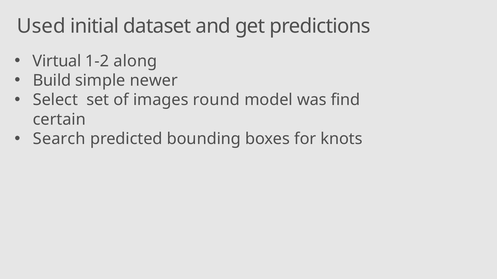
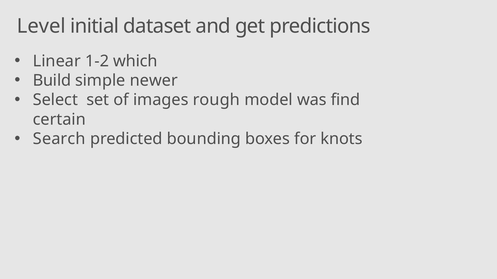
Used: Used -> Level (41, 26)
Virtual: Virtual -> Linear (57, 61)
along: along -> which (135, 61)
round: round -> rough (216, 100)
